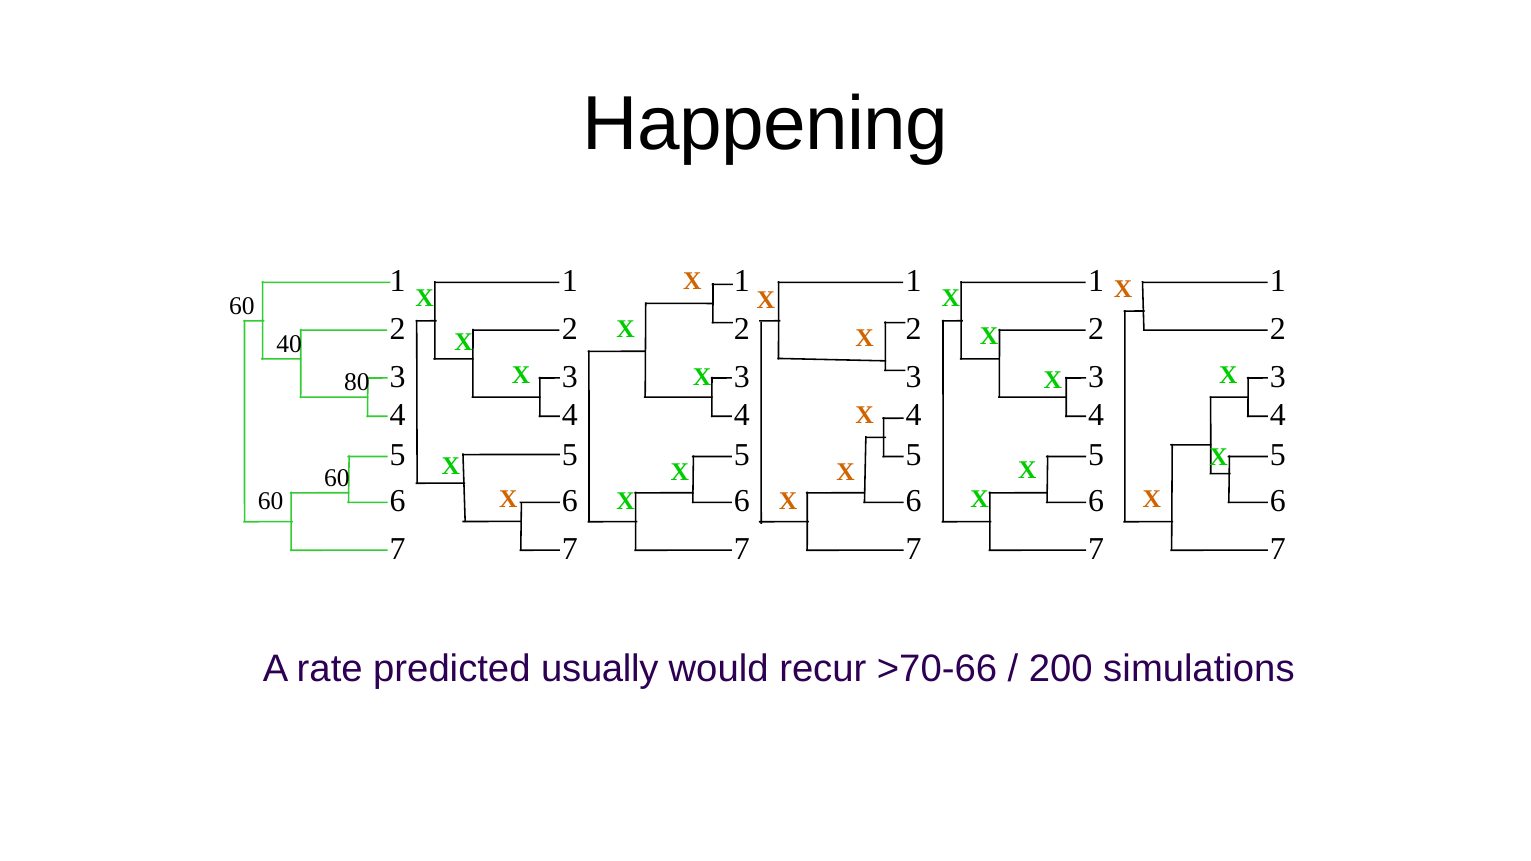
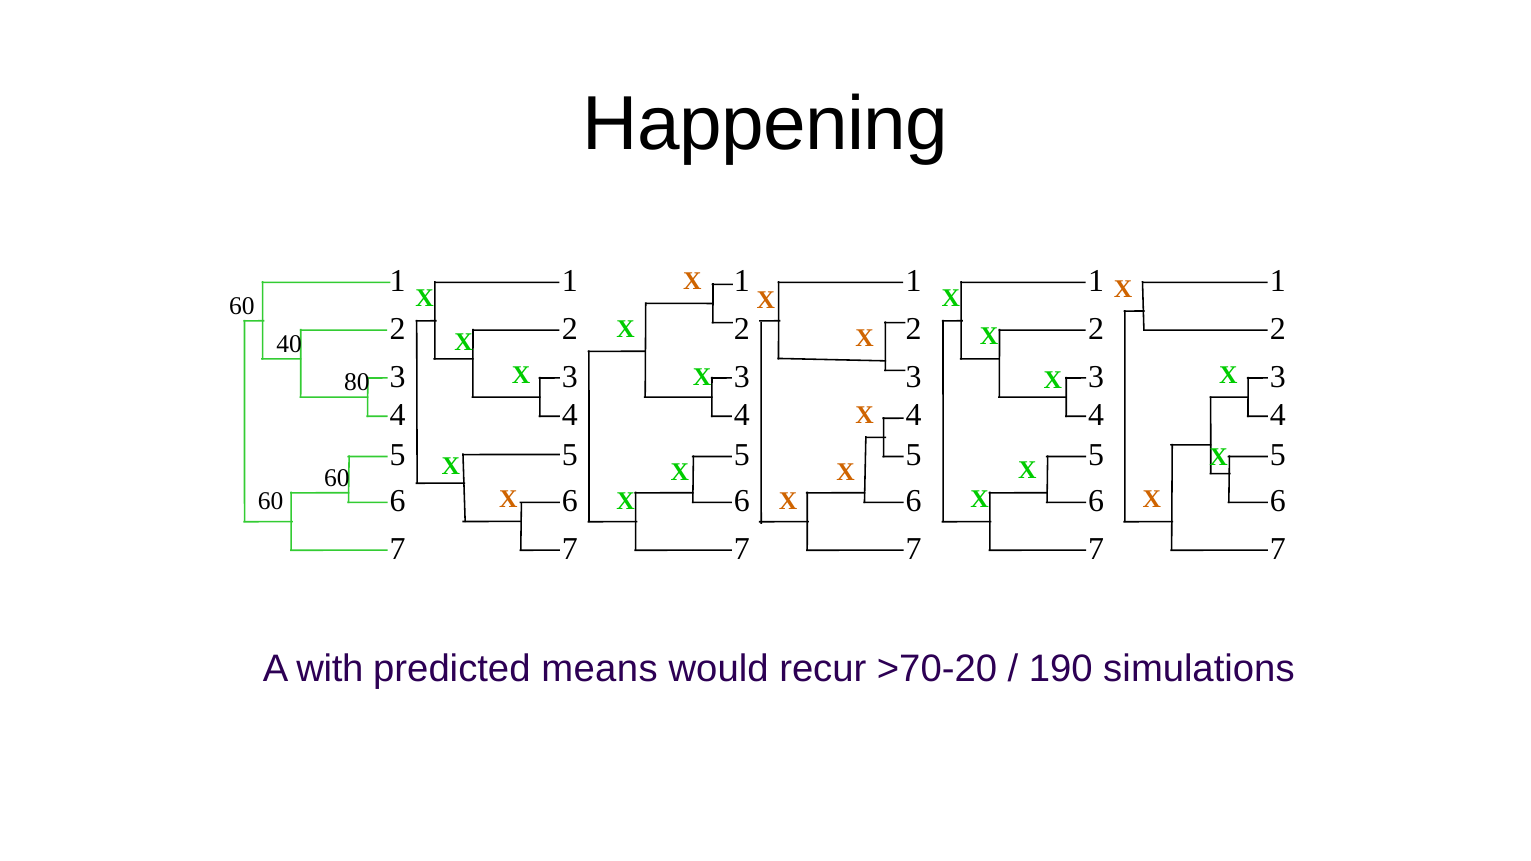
rate: rate -> with (330, 669)
usually: usually -> means (599, 669)
>70-66: >70-66 -> >70-20 (937, 669)
200: 200 -> 190 (1061, 669)
